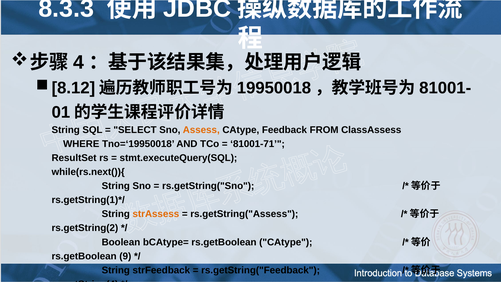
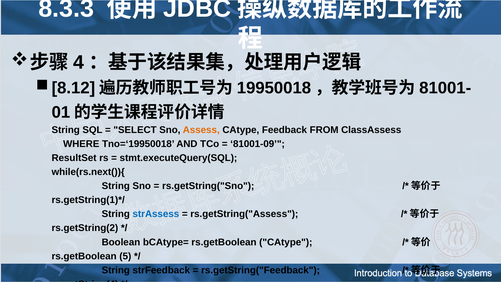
81001-71: 81001-71 -> 81001-09 (258, 144)
strAssess colour: orange -> blue (156, 214)
9: 9 -> 5 (125, 256)
